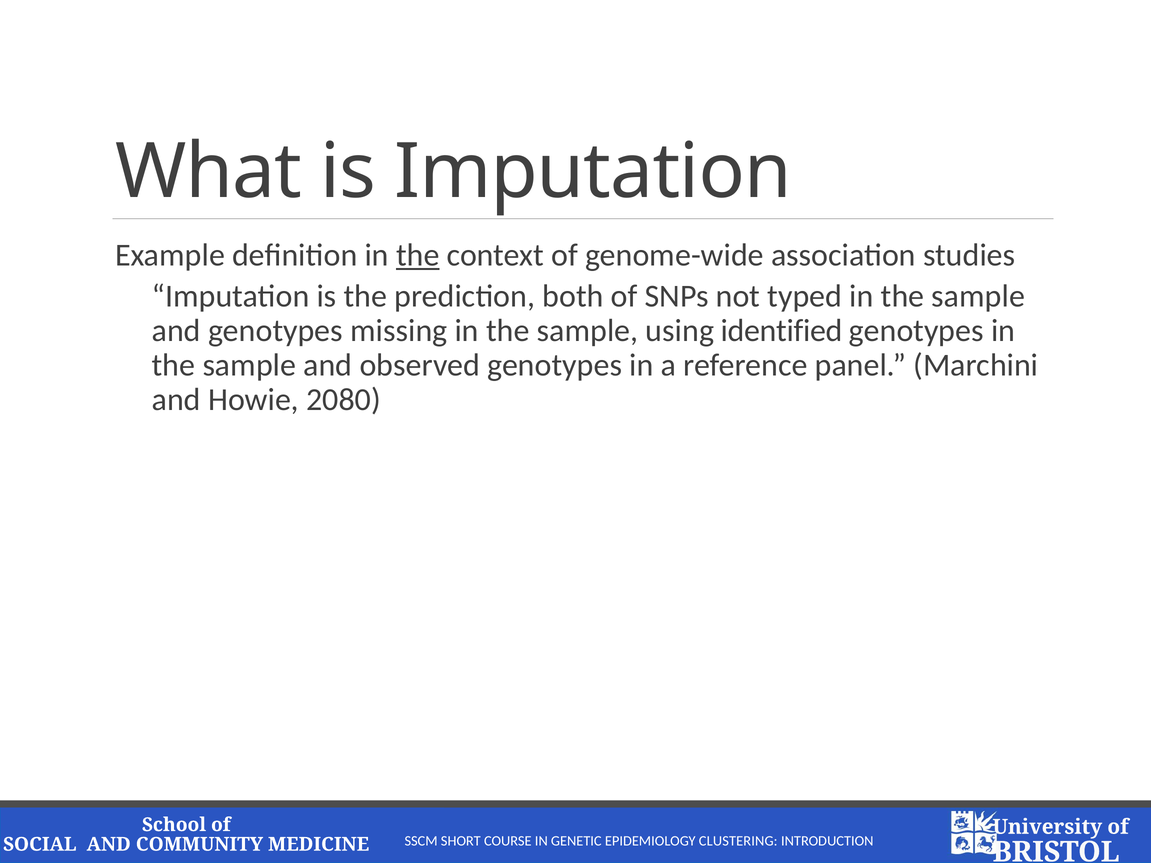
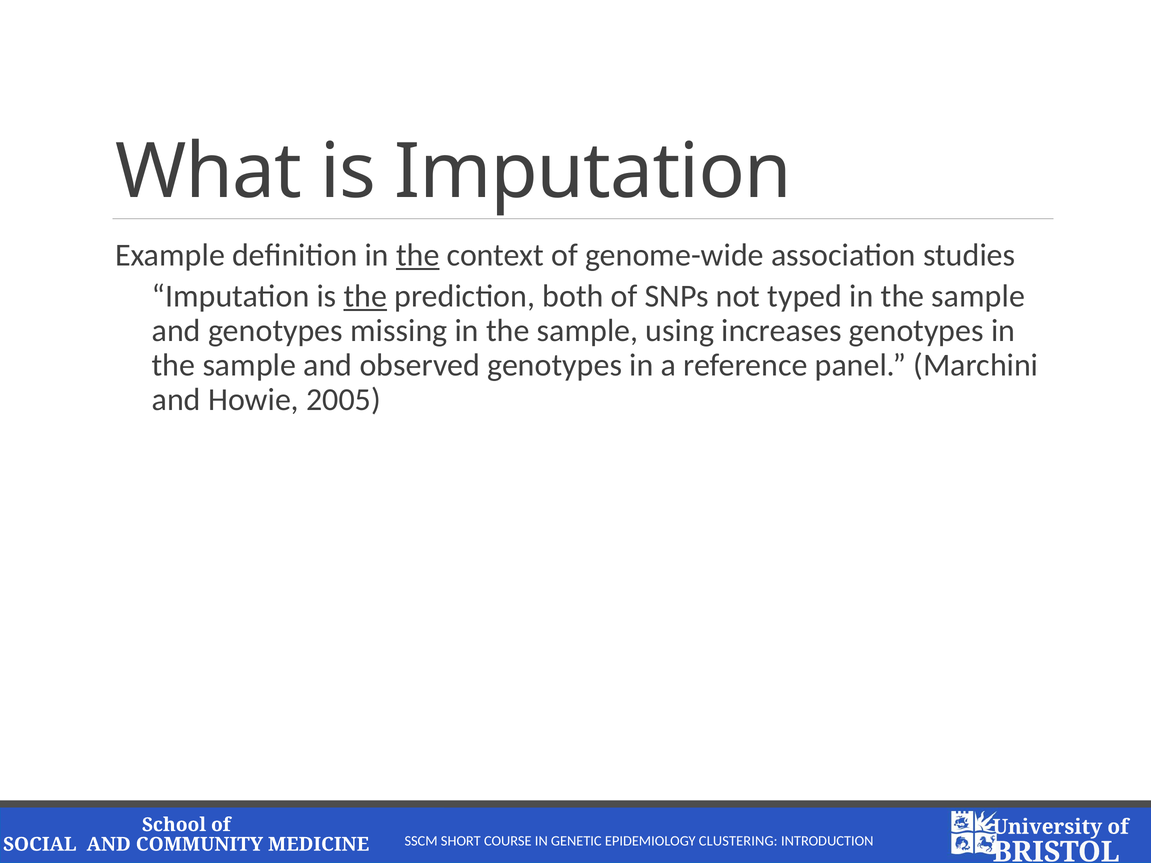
the underline: none -> present (365, 296)
identified: identified -> increases (781, 331)
2080: 2080 -> 2005 (343, 400)
